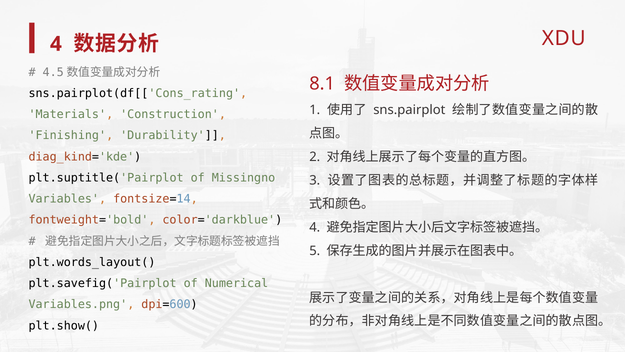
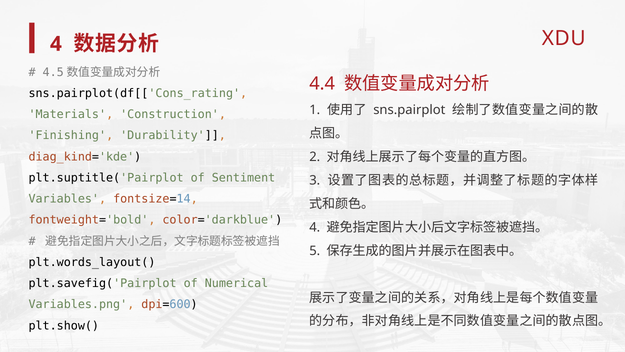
8.1: 8.1 -> 4.4 (322, 84)
Missingno: Missingno -> Sentiment (244, 178)
